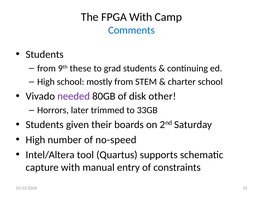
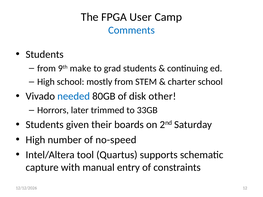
FPGA With: With -> User (141, 17)
these: these -> make (81, 68)
needed colour: purple -> blue (74, 96)
